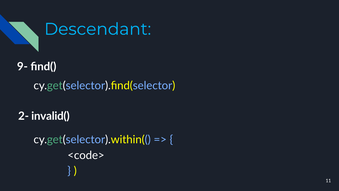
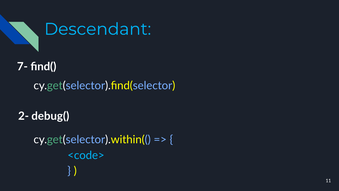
9-: 9- -> 7- (22, 67)
invalid(: invalid( -> debug( (50, 116)
<code> colour: white -> light blue (86, 155)
